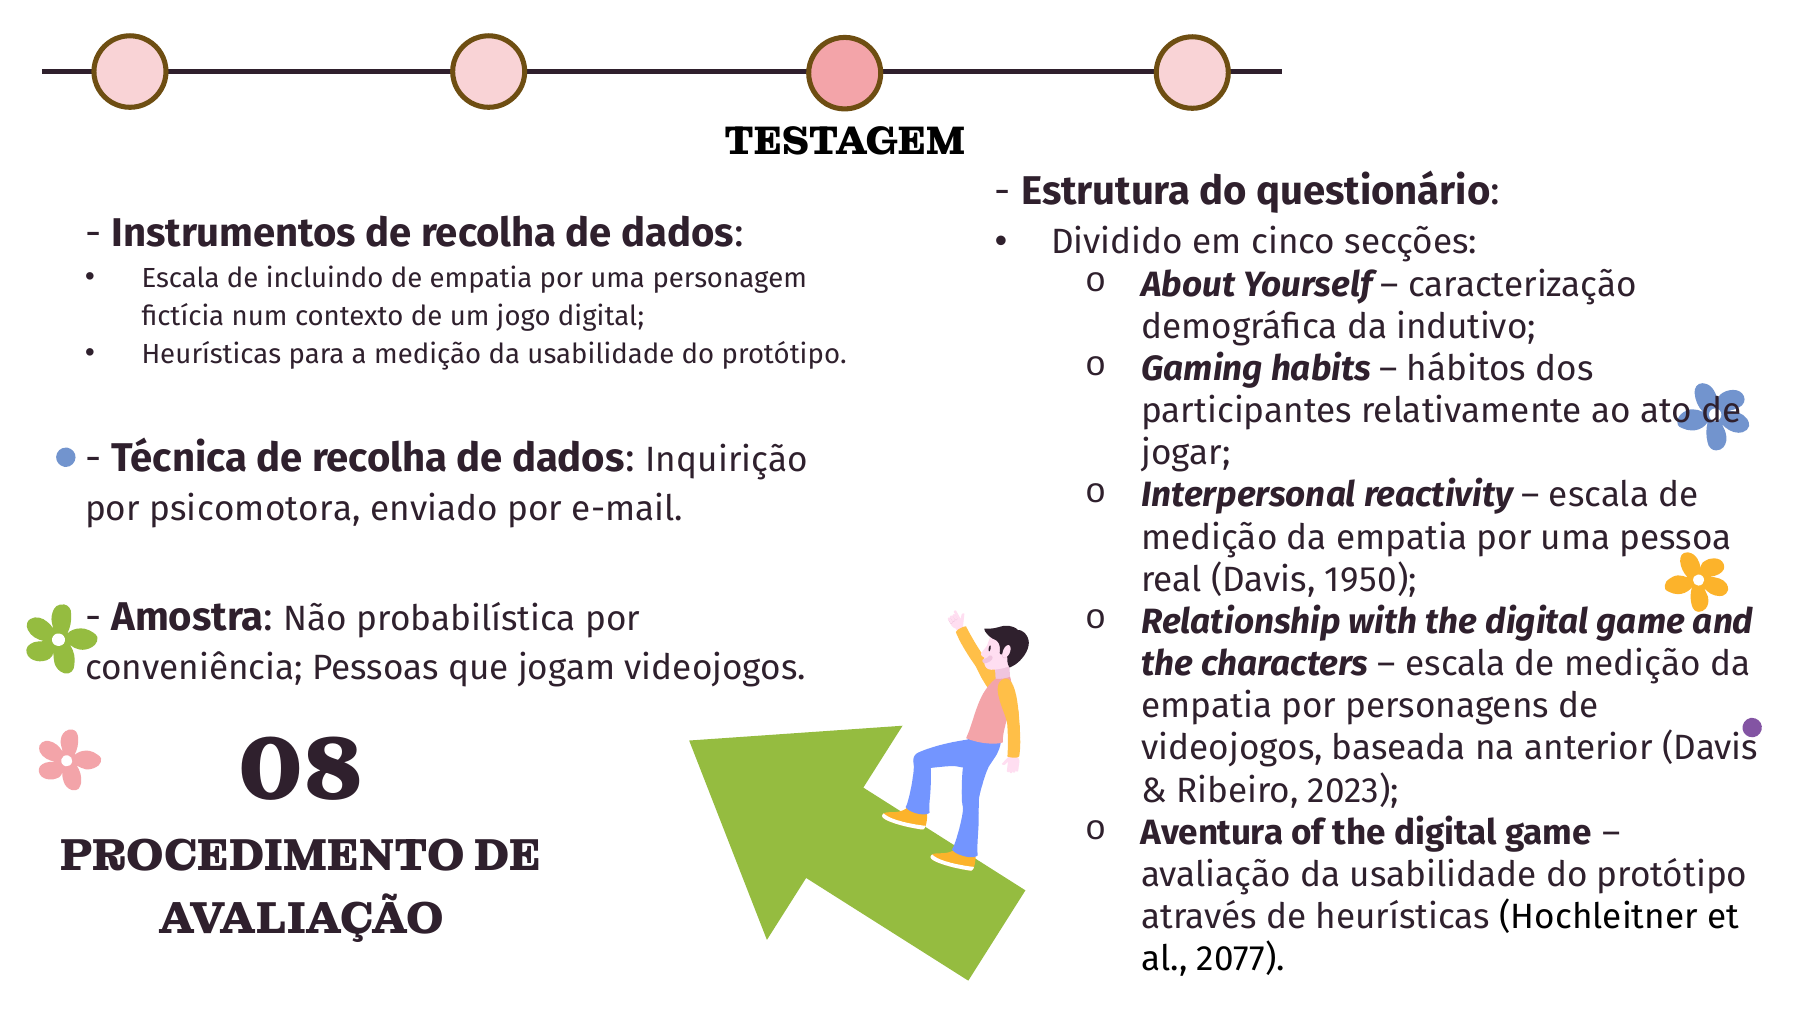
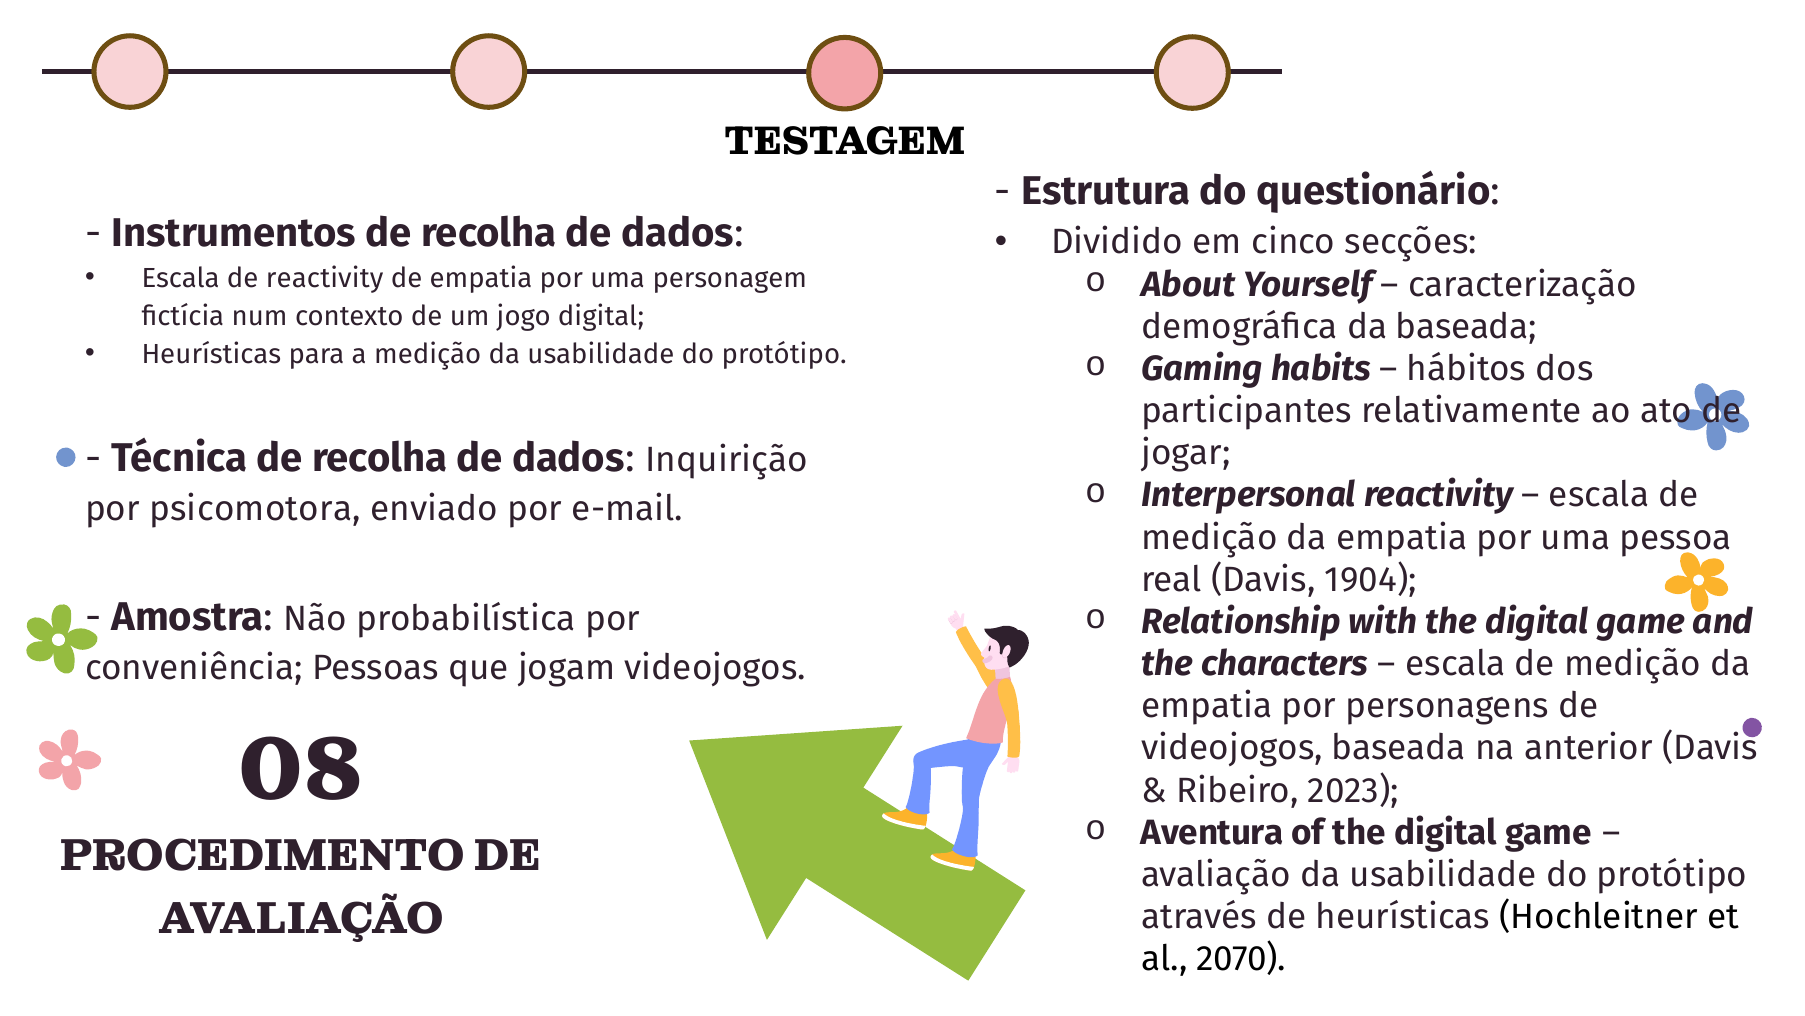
de incluindo: incluindo -> reactivity (325, 278)
da indutivo: indutivo -> baseada (1466, 326)
1950: 1950 -> 1904 (1371, 579)
2077: 2077 -> 2070 (1241, 959)
